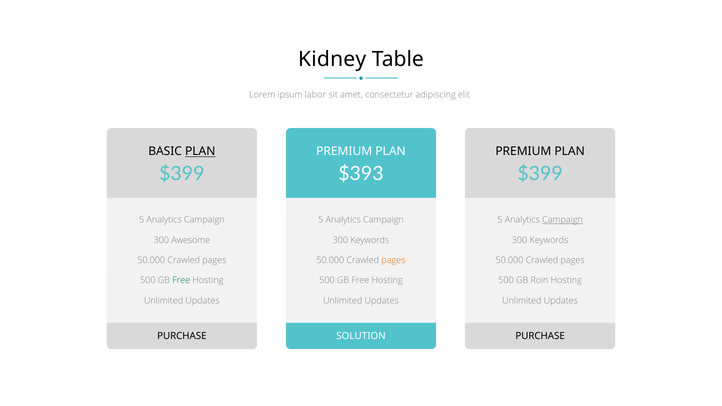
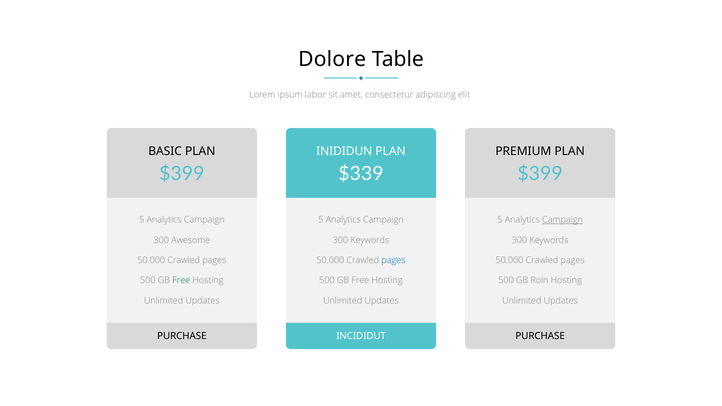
Kidney: Kidney -> Dolore (332, 60)
PLAN underline: present -> none (200, 152)
PREMIUM: PREMIUM -> INIDIDUN (344, 152)
$393: $393 -> $339 (361, 174)
pages colour: orange -> blue (393, 260)
SOLUTION: SOLUTION -> INCIDIDUT (361, 336)
